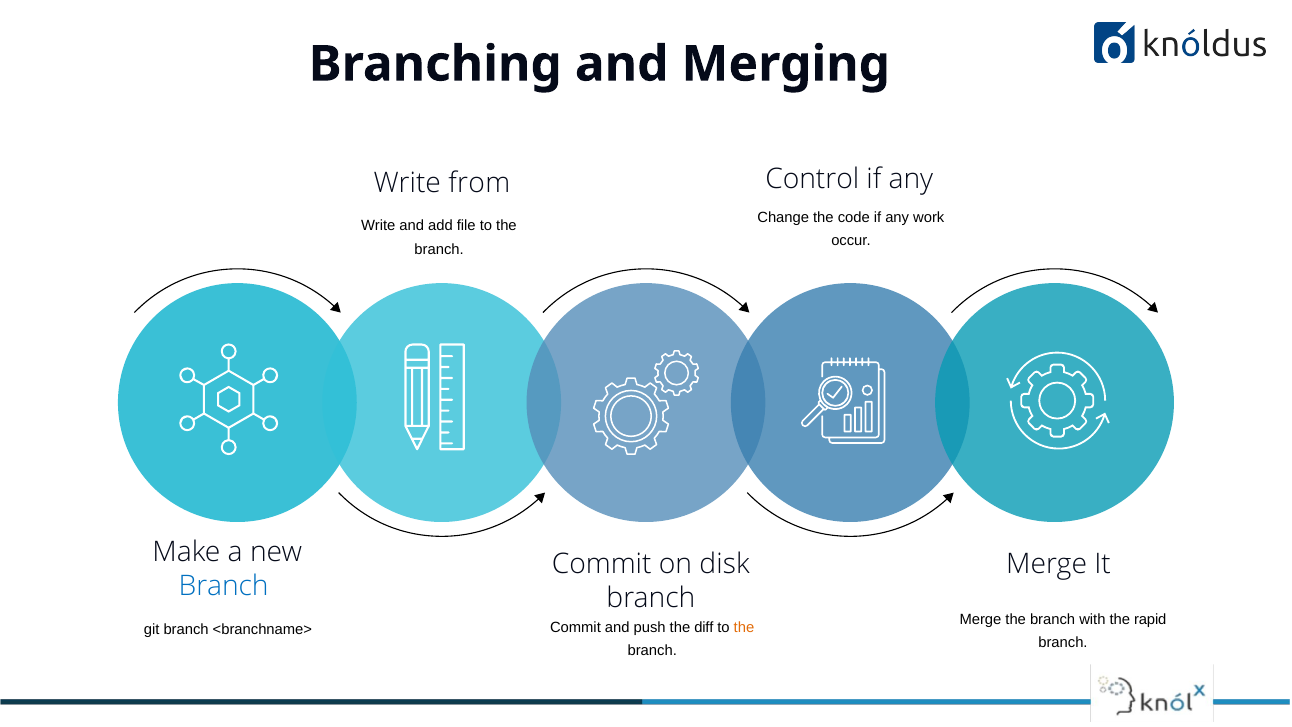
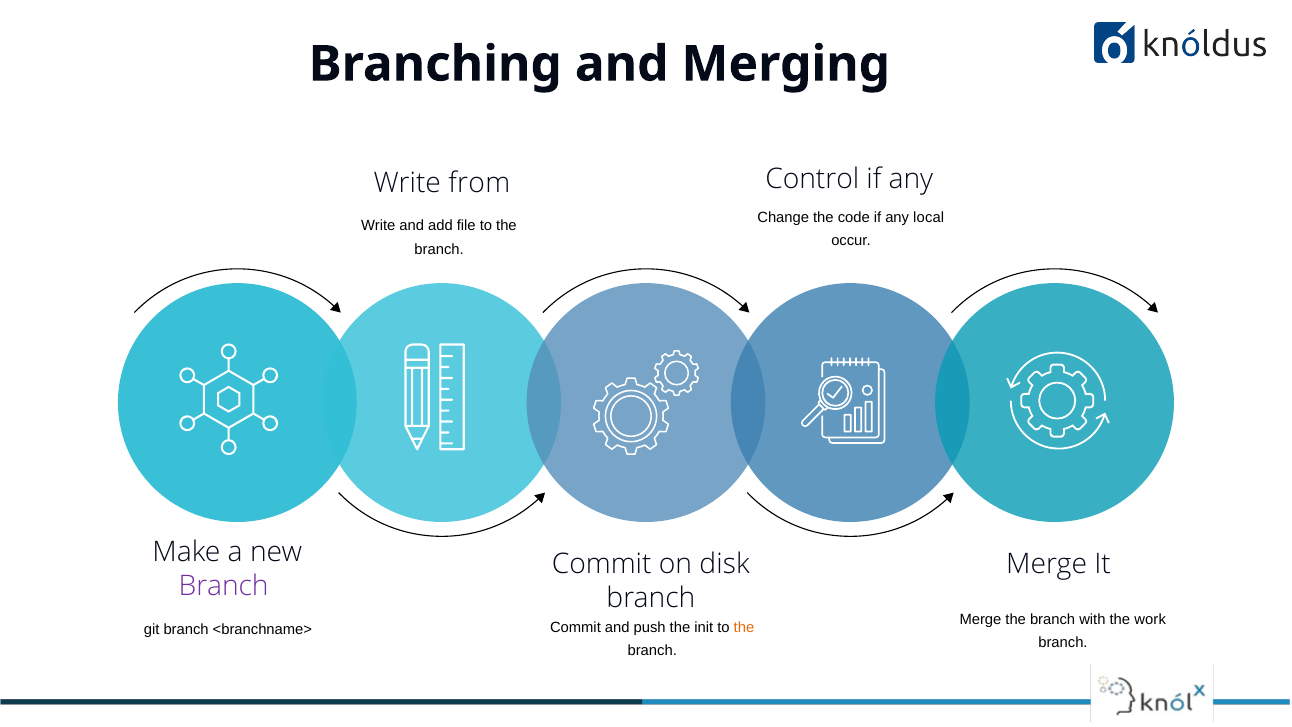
work: work -> local (929, 217)
Branch colour: blue -> purple (224, 586)
rapid: rapid -> work (1150, 619)
diff: diff -> init (704, 627)
